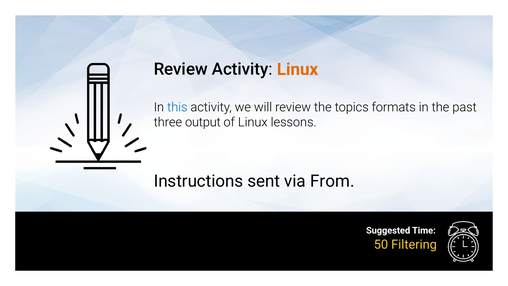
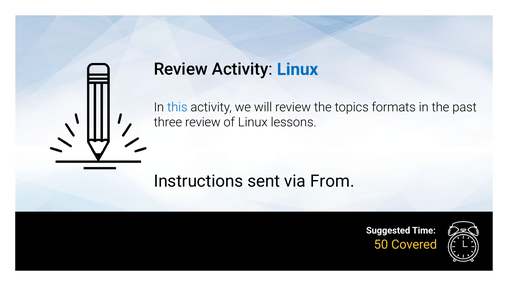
Linux colour: orange -> blue (297, 69)
three output: output -> review (203, 122)
Filtering: Filtering -> Covered (414, 244)
